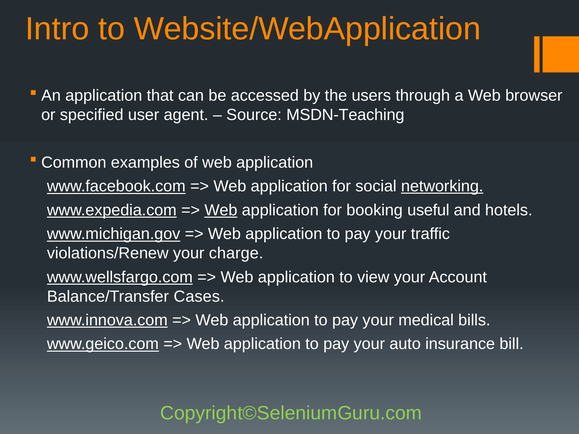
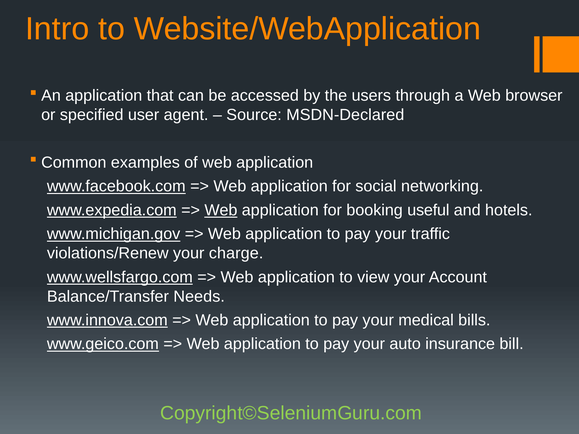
MSDN-Teaching: MSDN-Teaching -> MSDN-Declared (345, 115)
networking underline: present -> none (442, 186)
Cases: Cases -> Needs (199, 297)
